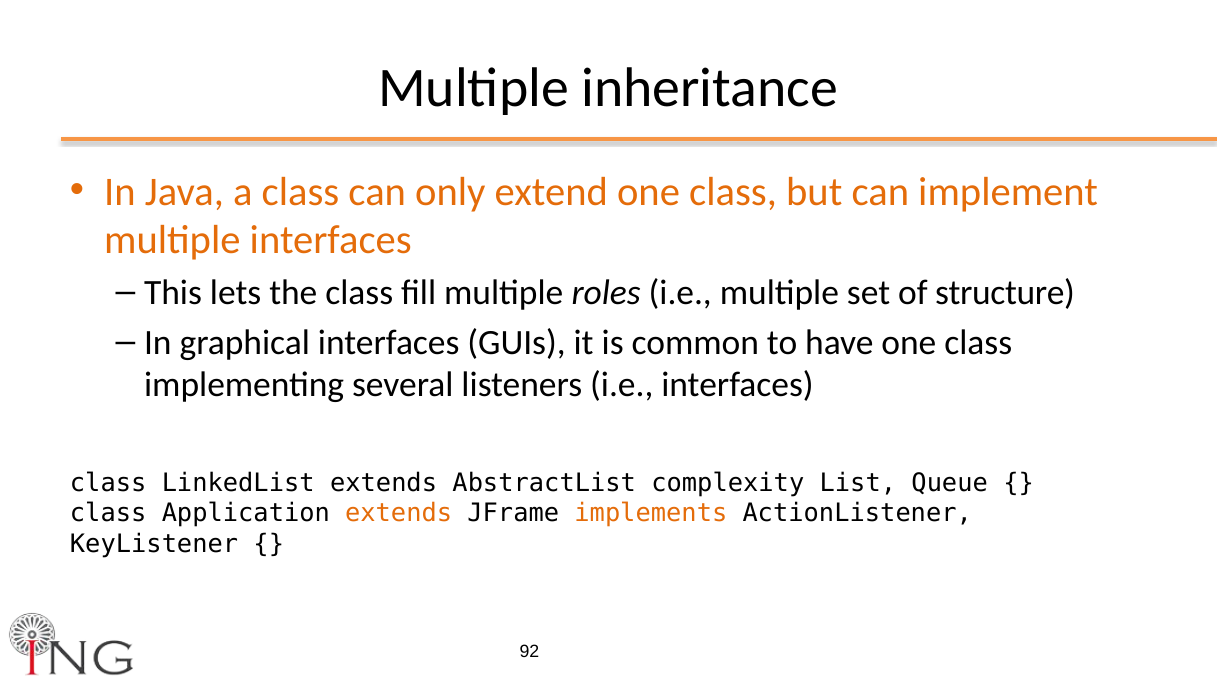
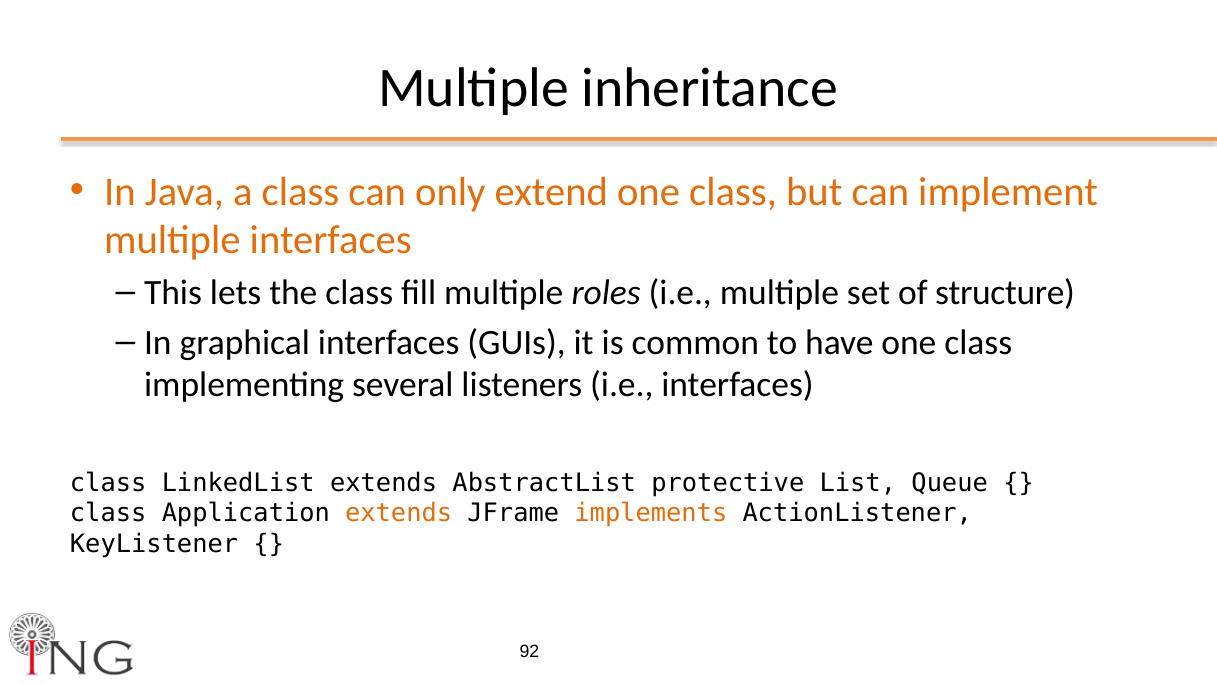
complexity: complexity -> protective (728, 482)
